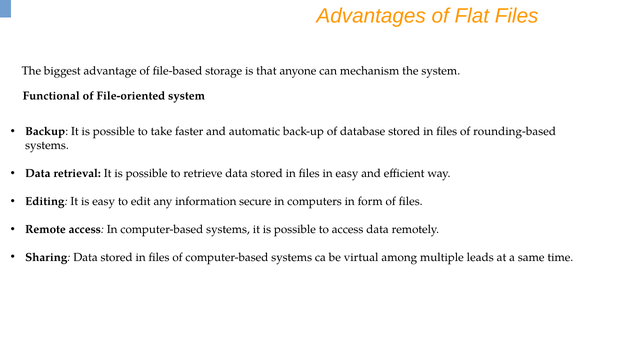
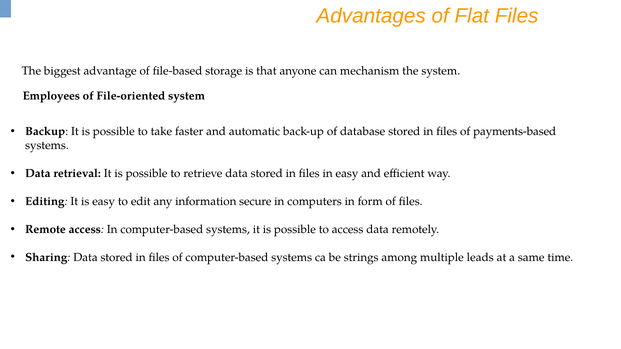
Functional: Functional -> Employees (51, 96)
rounding-based: rounding-based -> payments-based (515, 132)
virtual: virtual -> strings (361, 258)
